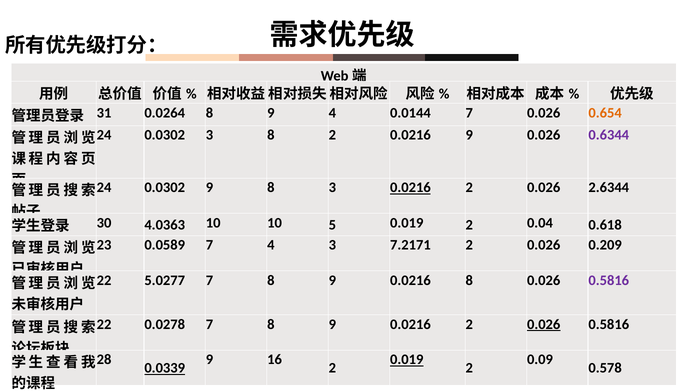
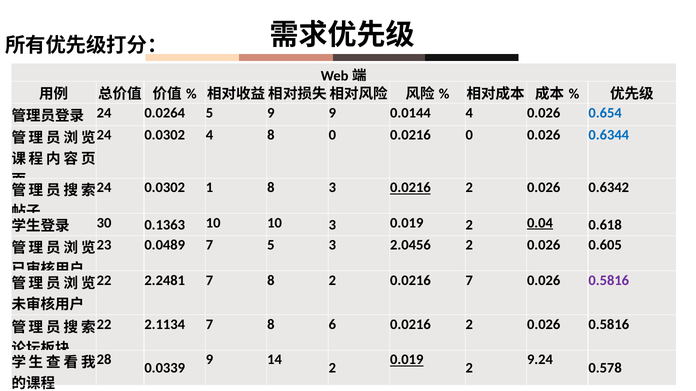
31: 31 -> 24 (104, 113)
0.0264 8: 8 -> 5 (209, 113)
9 4: 4 -> 9 (332, 113)
0.0144 7: 7 -> 4 (469, 113)
0.654 colour: orange -> blue (605, 113)
0.0302 3: 3 -> 4 (209, 135)
8 2: 2 -> 0 (332, 135)
0.0216 9: 9 -> 0 (469, 135)
0.6344 colour: purple -> blue (609, 135)
0.0302 9: 9 -> 1 (209, 188)
2.6344: 2.6344 -> 0.6342 (609, 188)
4.0363: 4.0363 -> 0.1363 (165, 225)
10 5: 5 -> 3 (332, 225)
0.04 underline: none -> present (540, 223)
0.0589: 0.0589 -> 0.0489 (165, 245)
7 4: 4 -> 5 (271, 245)
7.2171: 7.2171 -> 2.0456 (410, 245)
0.209: 0.209 -> 0.605 (605, 245)
5.0277: 5.0277 -> 2.2481 (165, 281)
9: 9 -> 2 (332, 281)
0.0216 8: 8 -> 7 (469, 281)
0.0278: 0.0278 -> 2.1134 (165, 325)
9: 9 -> 6 (332, 325)
0.026 underline: present -> none (544, 325)
16: 16 -> 14 (275, 360)
0.09: 0.09 -> 9.24 (540, 360)
0.0339 underline: present -> none (165, 369)
